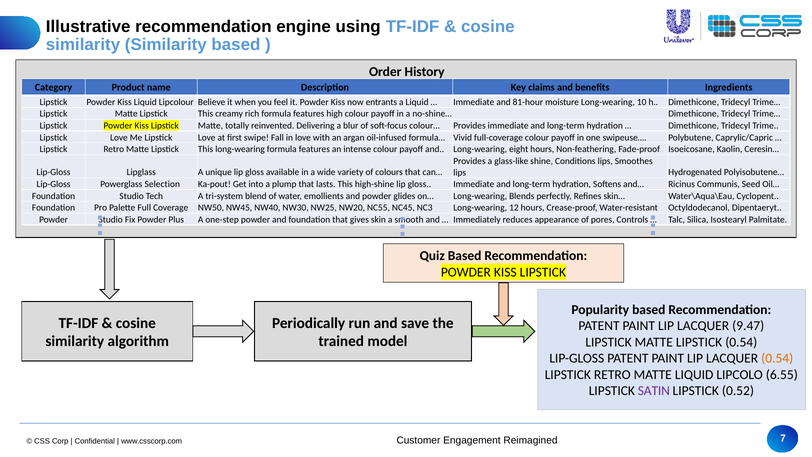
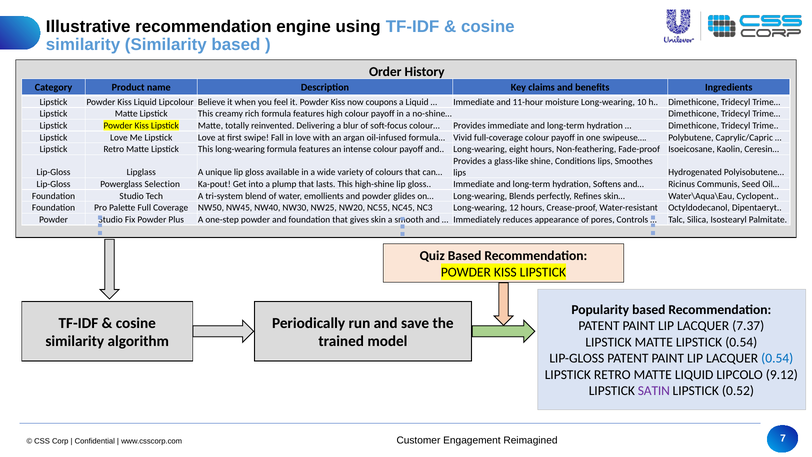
entrants: entrants -> coupons (381, 102)
81-hour: 81-hour -> 11-hour (528, 102)
9.47: 9.47 -> 7.37 (748, 326)
0.54 colour: orange -> blue (777, 358)
6.55: 6.55 -> 9.12 (782, 375)
